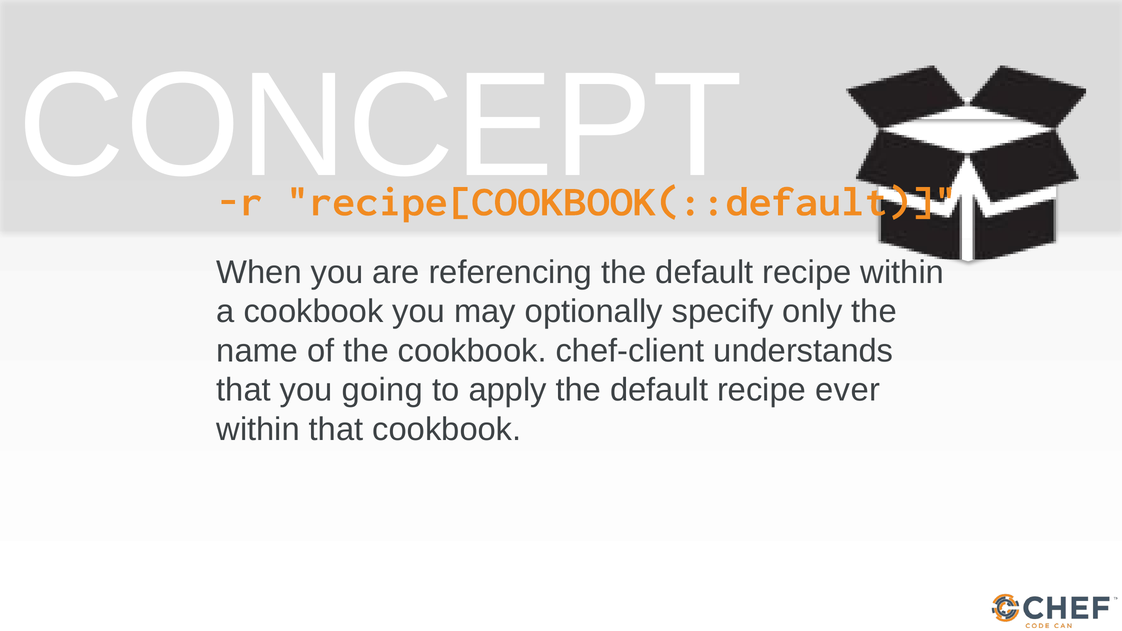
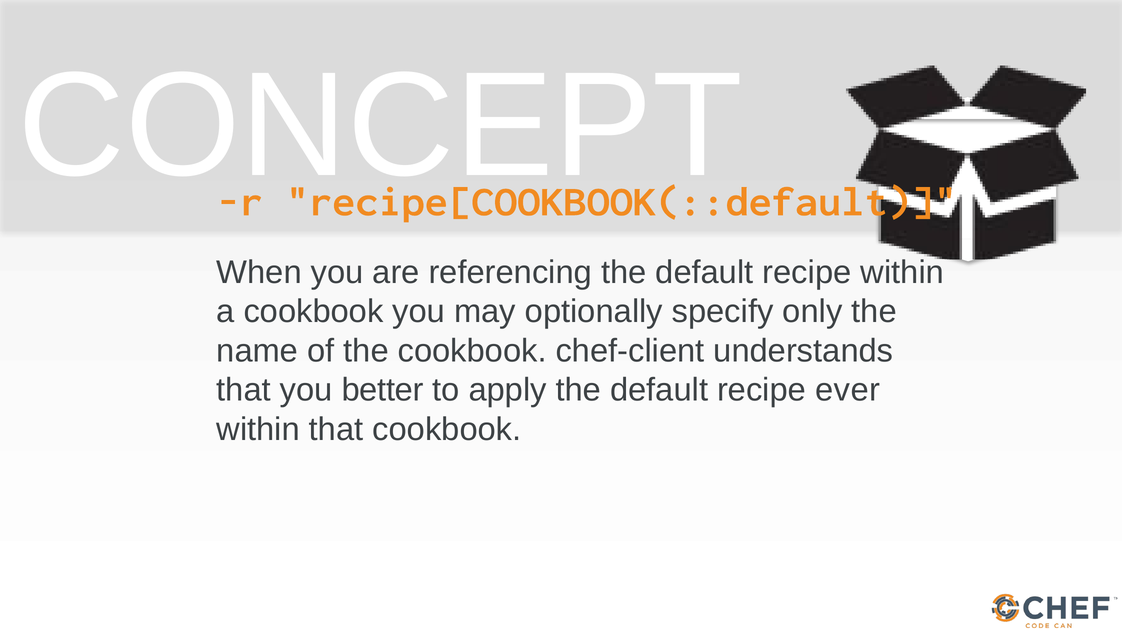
going: going -> better (383, 390)
